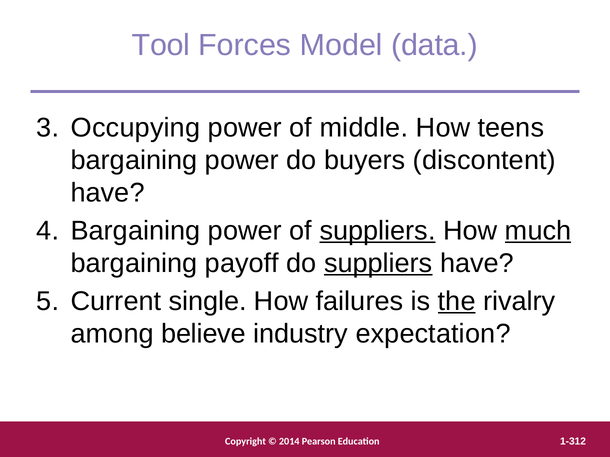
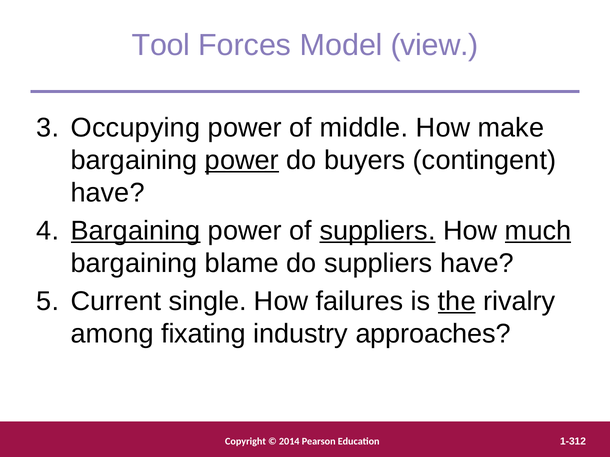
data: data -> view (435, 45)
teens: teens -> make (511, 128)
power underline: none -> present (242, 160)
discontent: discontent -> contingent (484, 160)
Bargaining underline: none -> present (136, 231)
payoff: payoff -> blame (242, 263)
suppliers underline: present -> none (378, 263)
believe: believe -> fixating (203, 334)
expectation: expectation -> approaches (433, 334)
